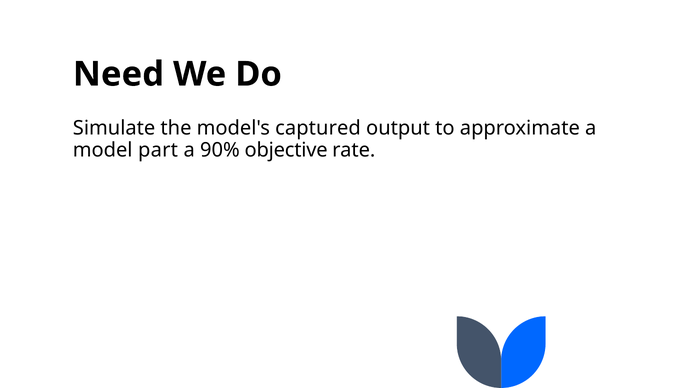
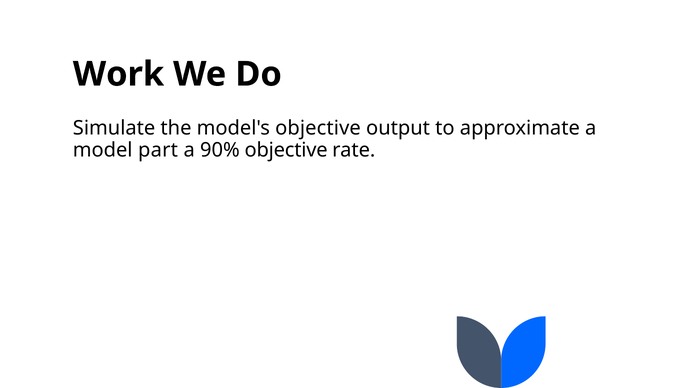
Need: Need -> Work (119, 74)
model's captured: captured -> objective (318, 128)
